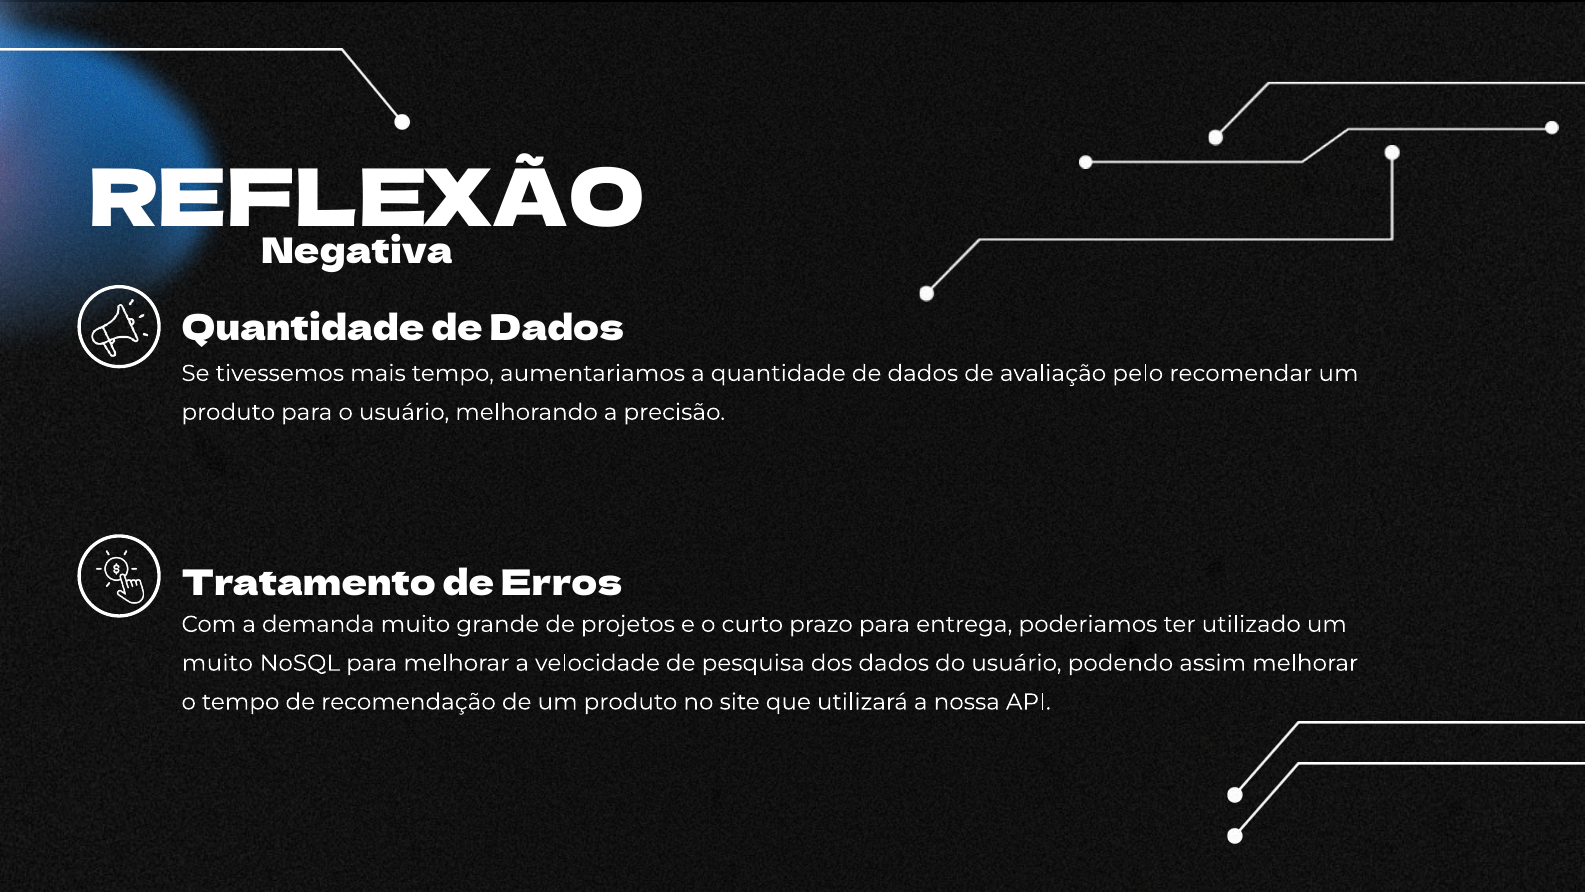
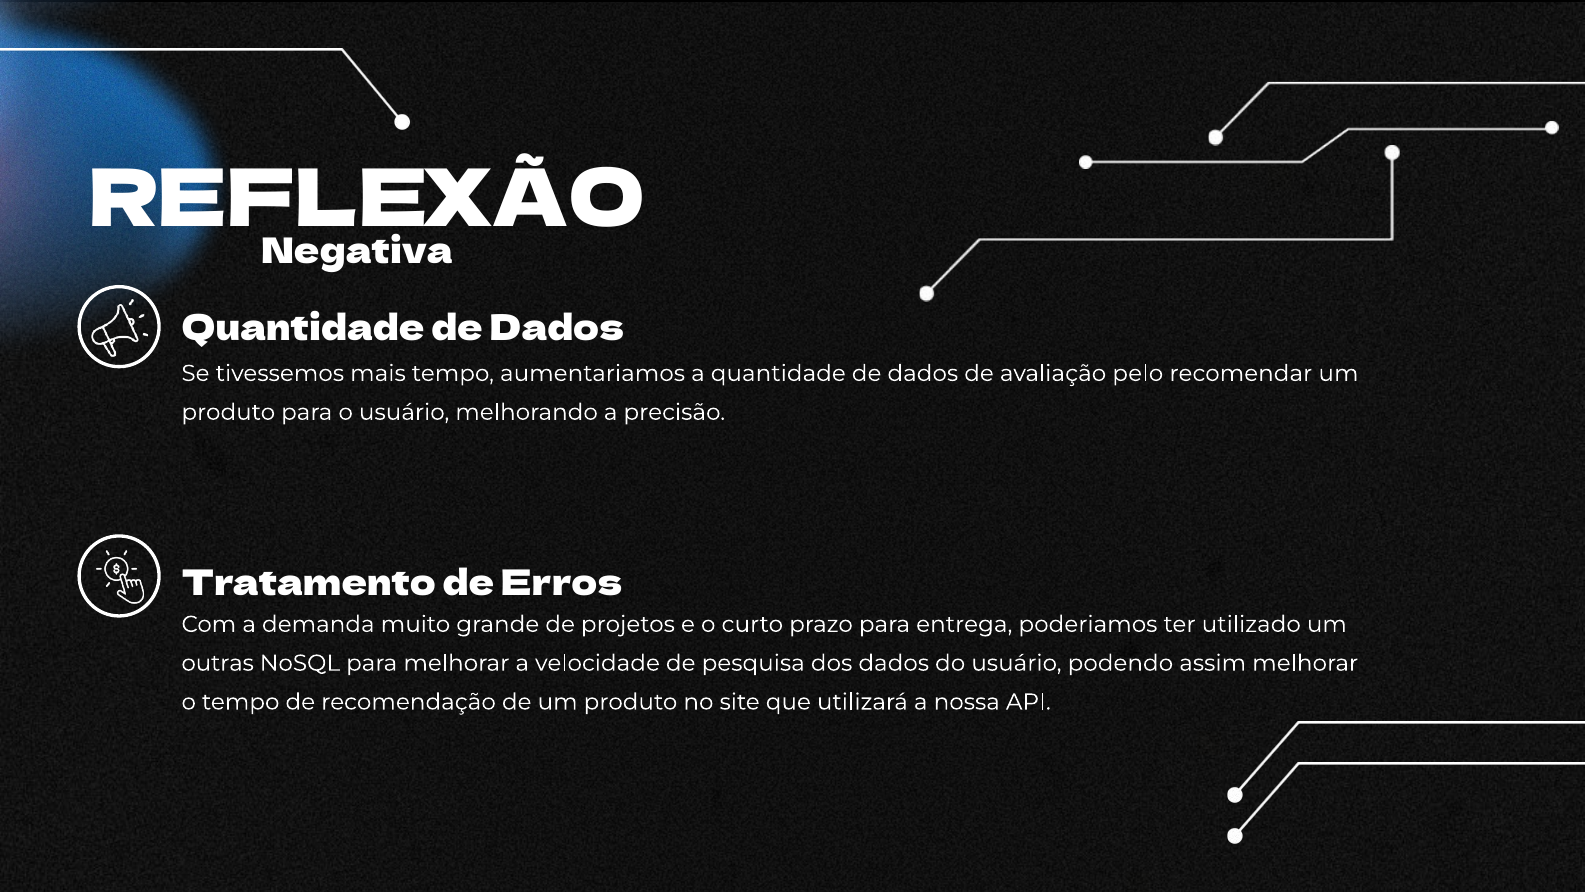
muito: muito -> outras (218, 663)
